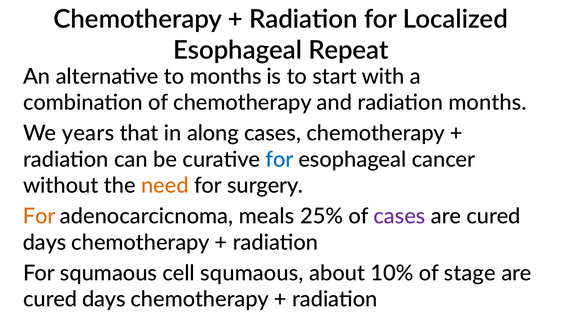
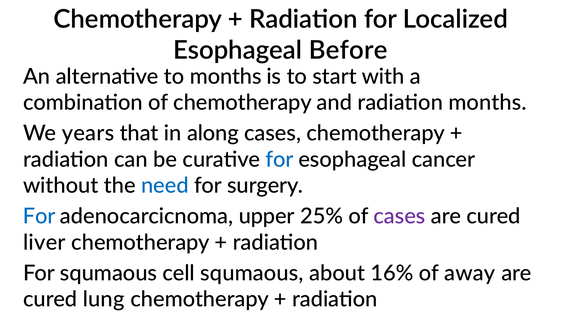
Repeat: Repeat -> Before (348, 50)
need colour: orange -> blue (165, 186)
For colour: orange -> blue (39, 217)
meals: meals -> upper (267, 217)
days: days -> liver (44, 243)
10%: 10% -> 16% (392, 274)
stage: stage -> away (470, 274)
days: days -> lung (104, 300)
